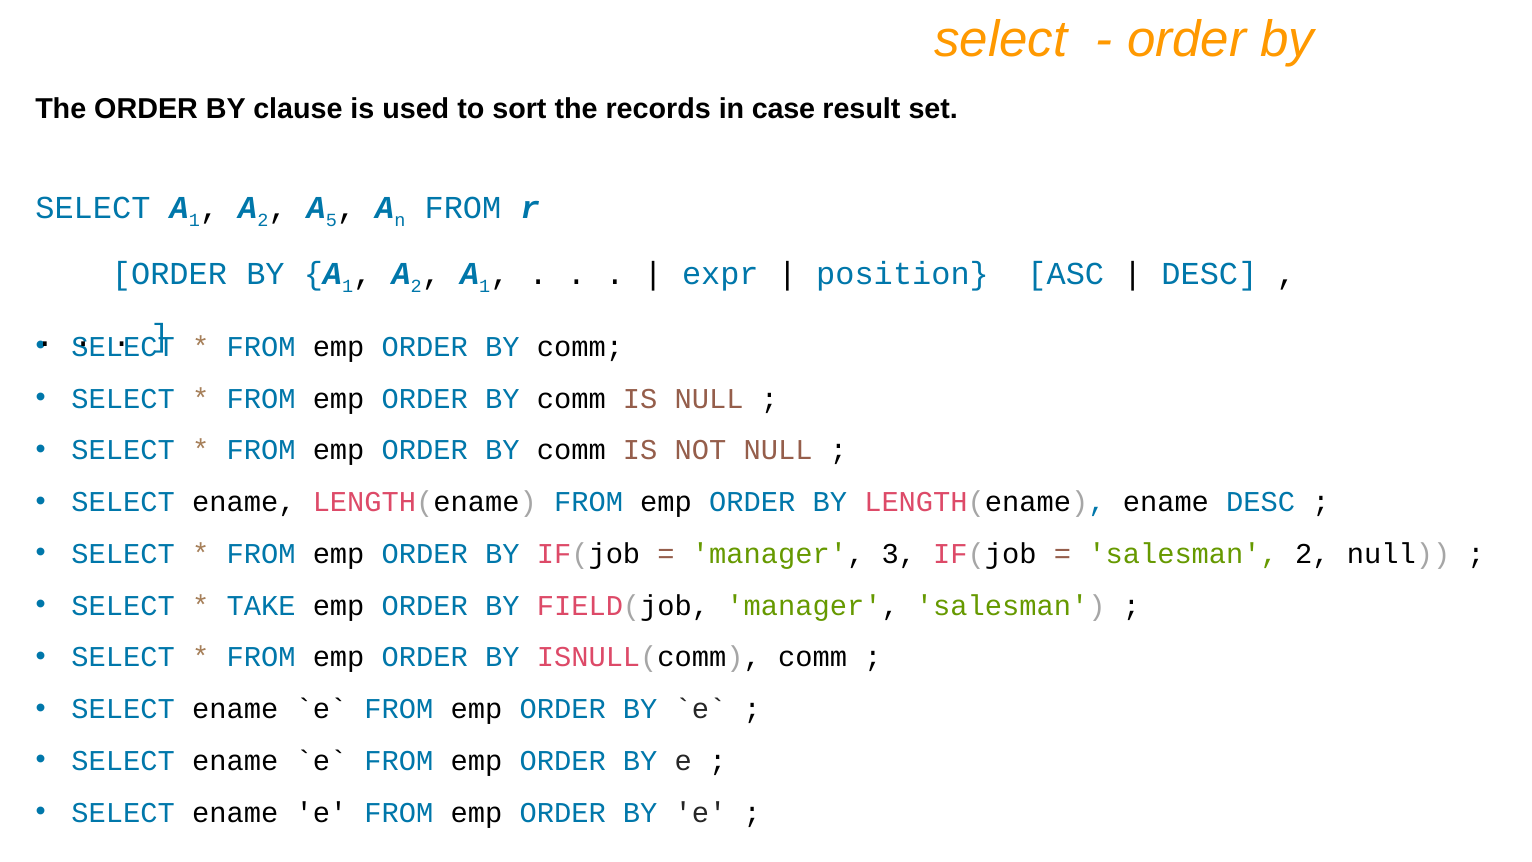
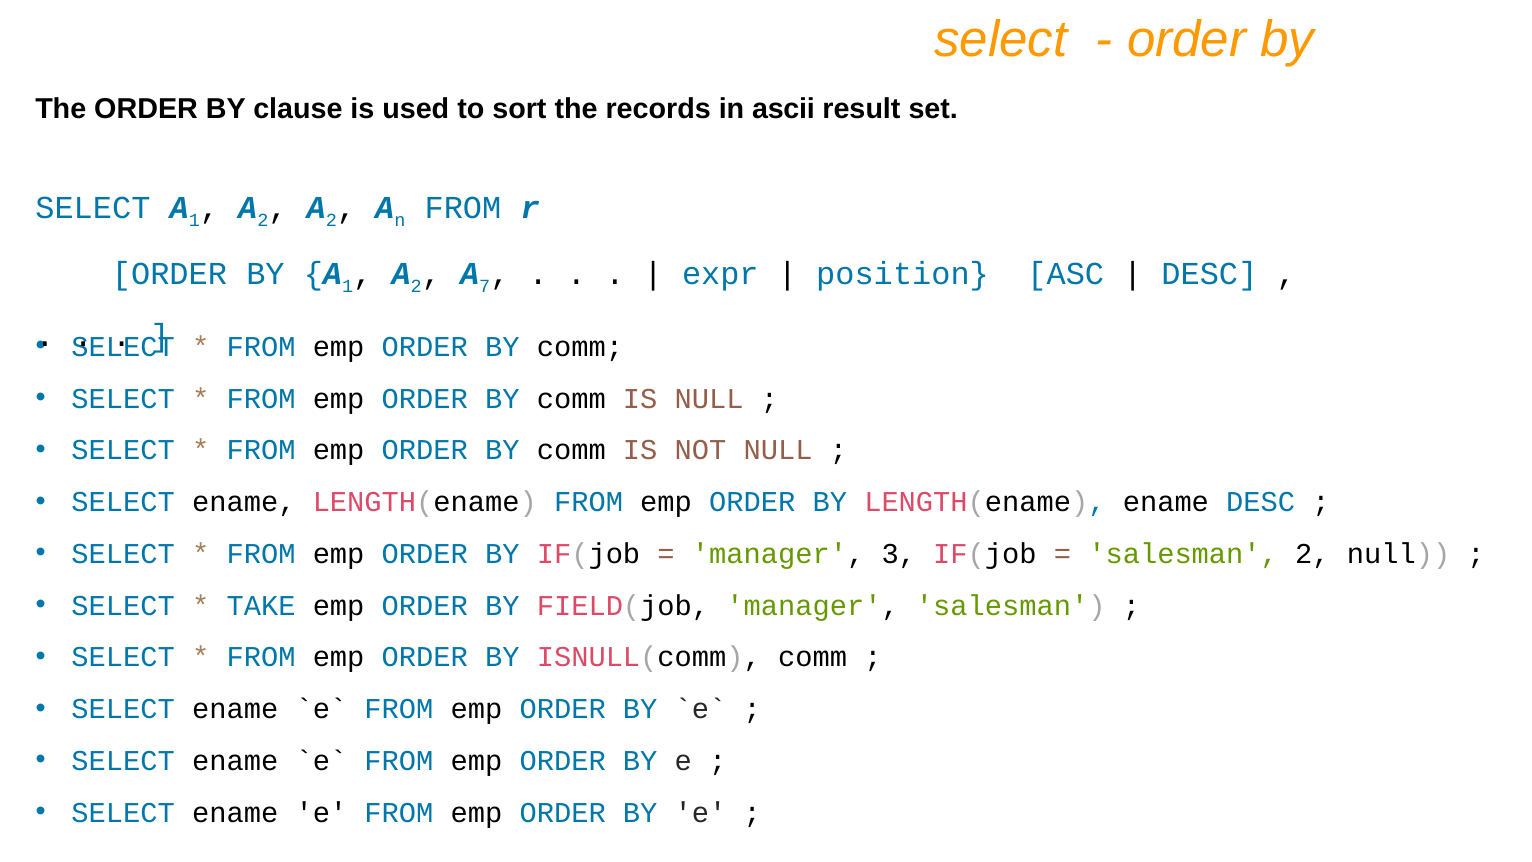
case: case -> ascii (783, 109)
5: 5 -> 2 (331, 221)
1: 1 -> 7 (485, 286)
